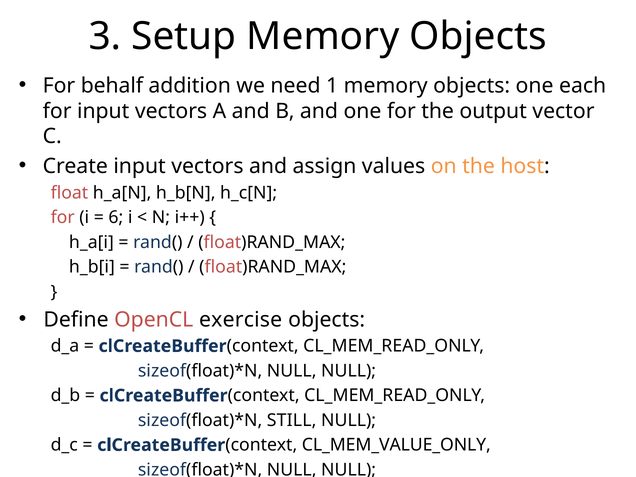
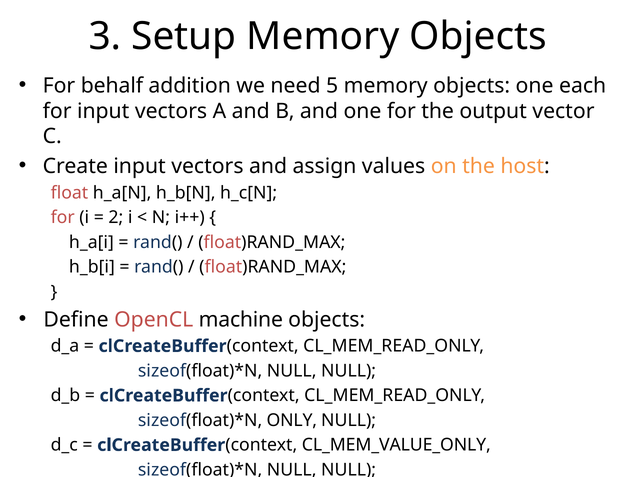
1: 1 -> 5 (332, 86)
6: 6 -> 2 (116, 217)
exercise: exercise -> machine (241, 320)
STILL: STILL -> ONLY (292, 420)
